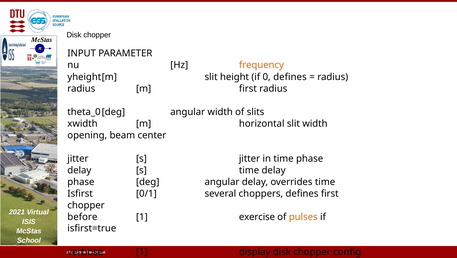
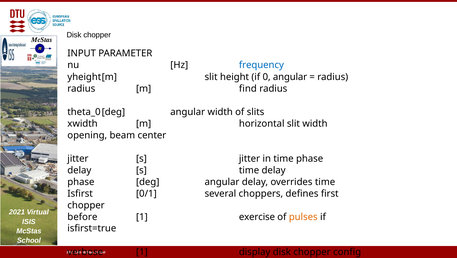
frequency colour: orange -> blue (261, 65)
0 defines: defines -> angular (290, 77)
m first: first -> find (248, 88)
